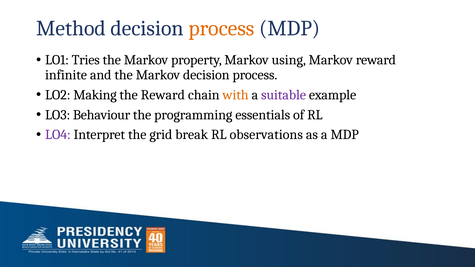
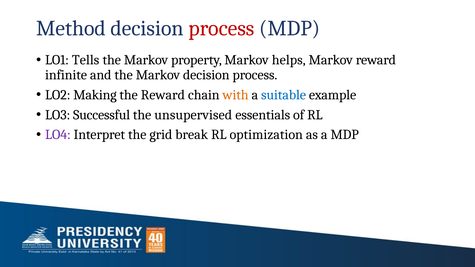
process colour: orange -> red (221, 28)
Tries: Tries -> Tells (86, 60)
using: using -> helps (289, 60)
suitable colour: purple -> blue (284, 95)
Behaviour: Behaviour -> Successful (102, 115)
programming: programming -> unsupervised (193, 115)
observations: observations -> optimization (266, 135)
